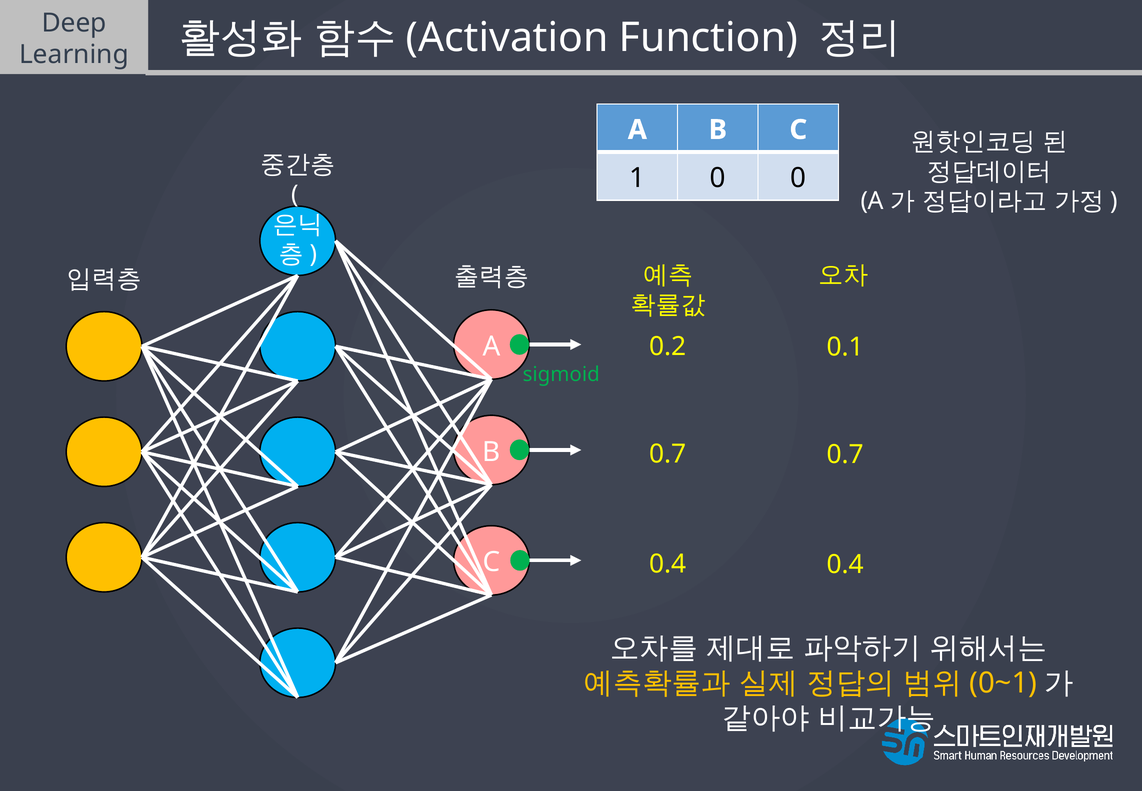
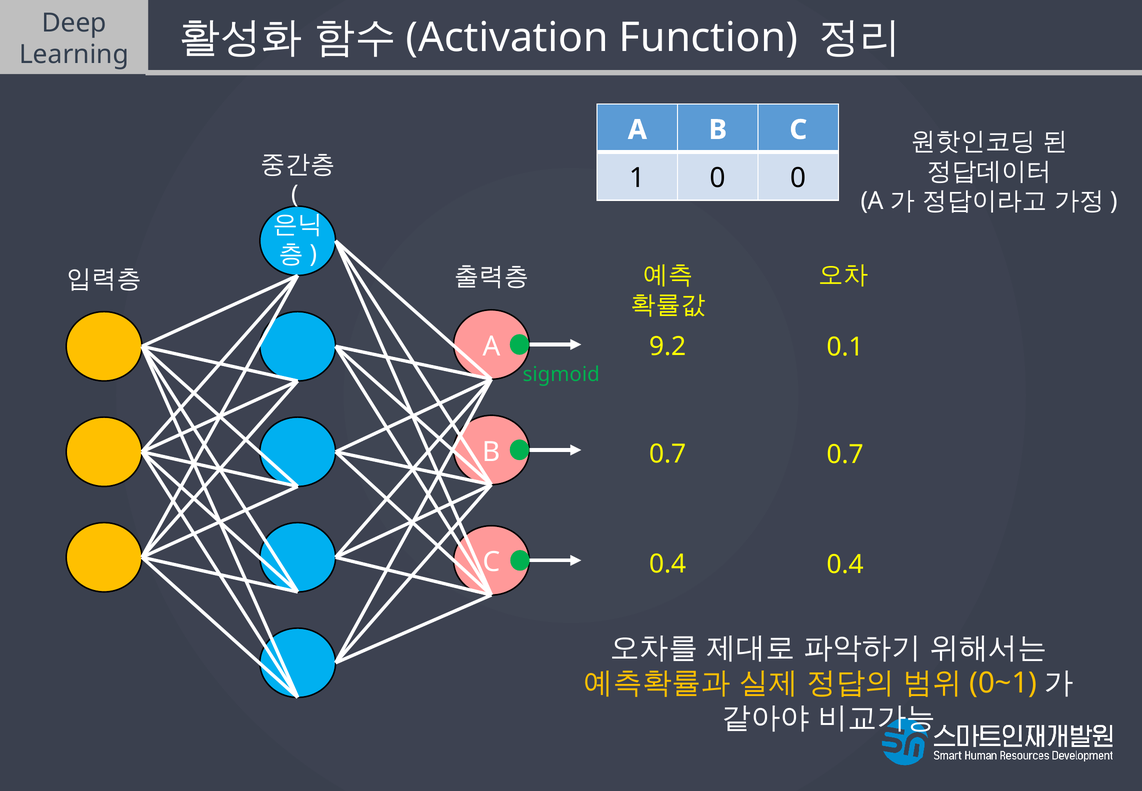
0.2: 0.2 -> 9.2 (668, 346)
